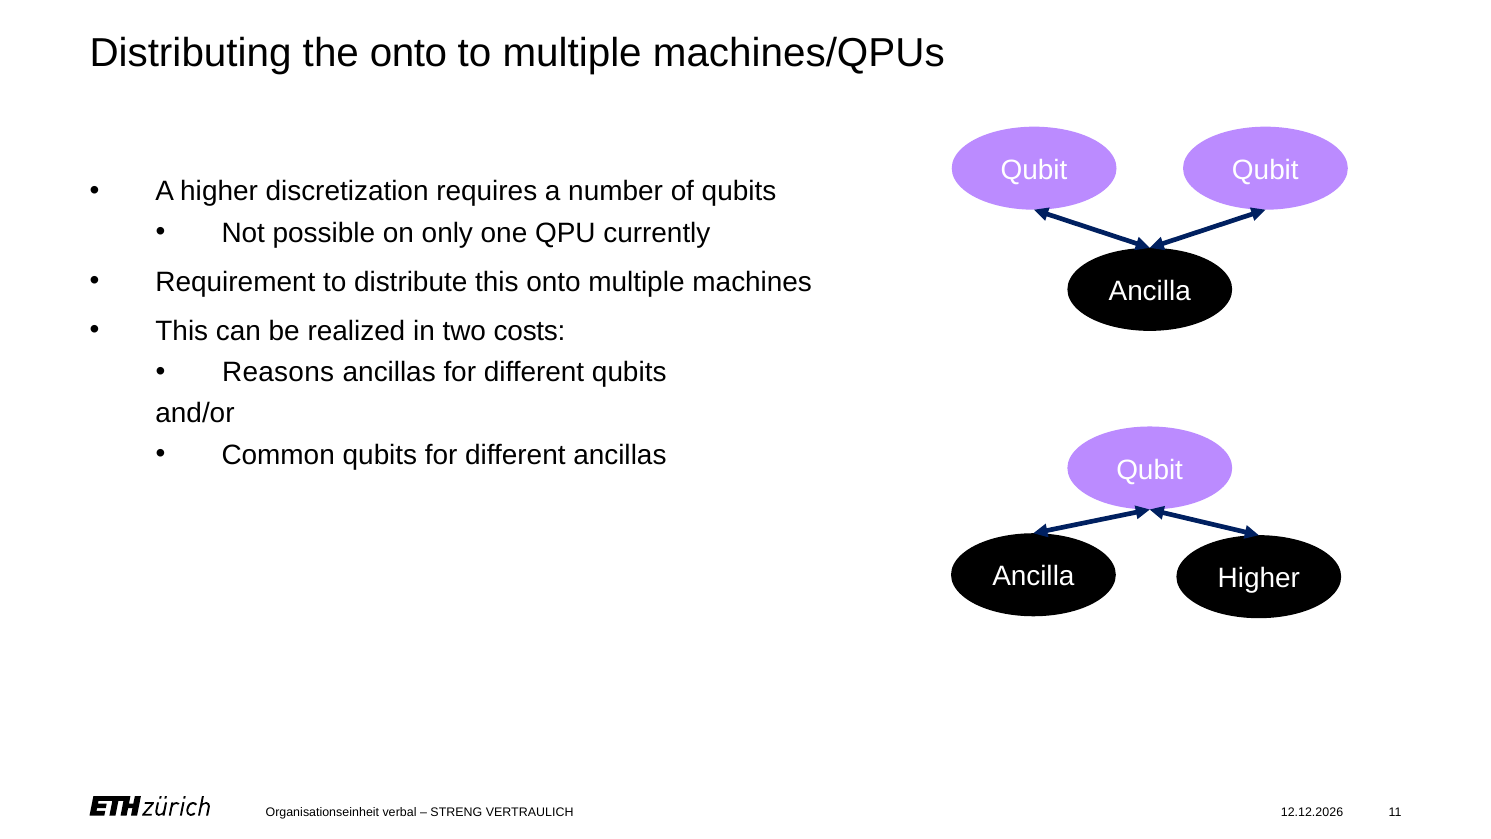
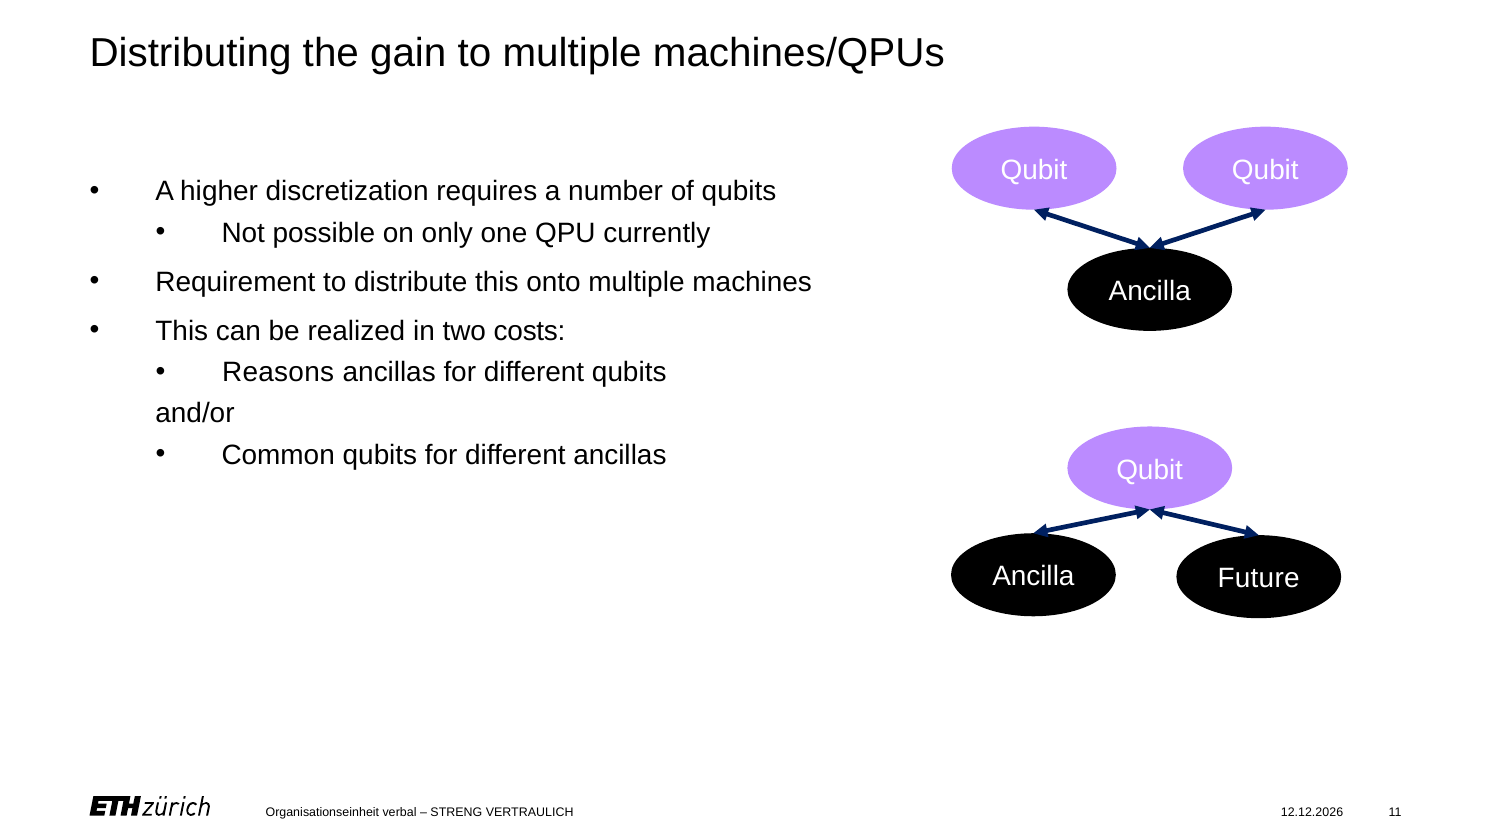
the onto: onto -> gain (408, 53)
Higher: Higher -> Future (1259, 578)
